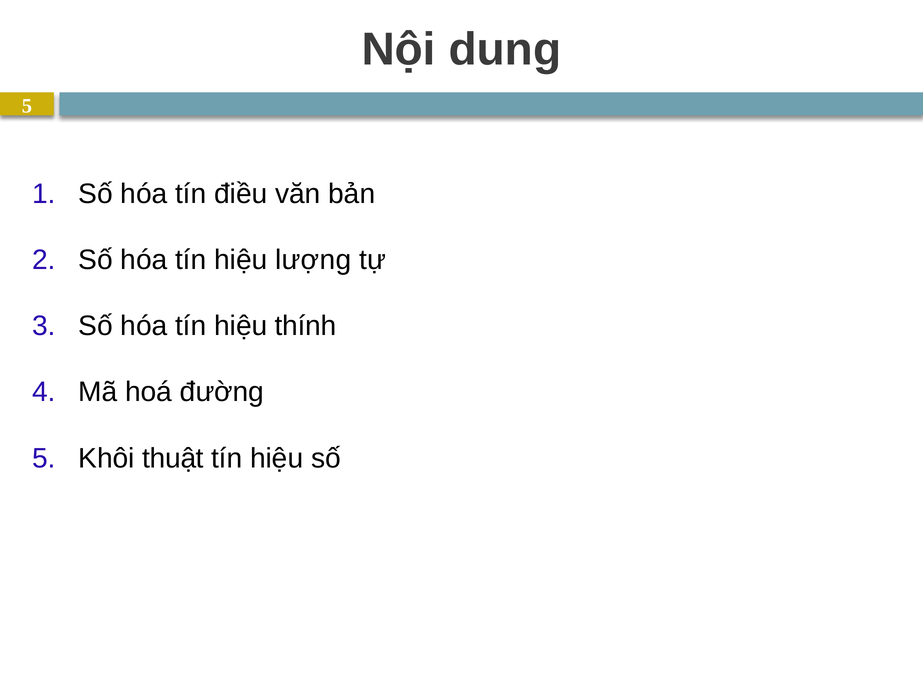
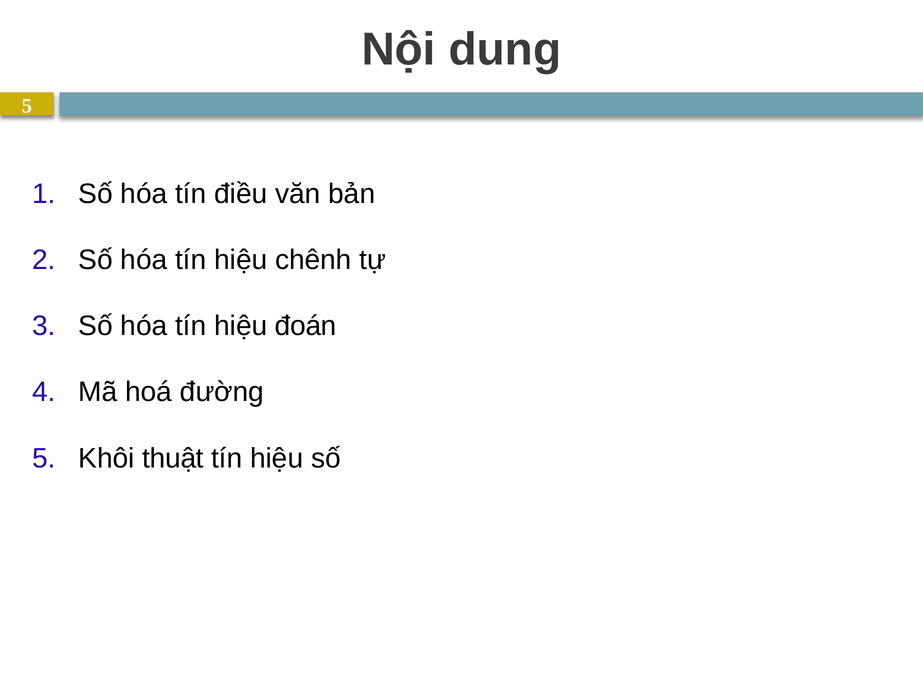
lượng: lượng -> chênh (313, 260)
thính: thính -> đoán (306, 326)
